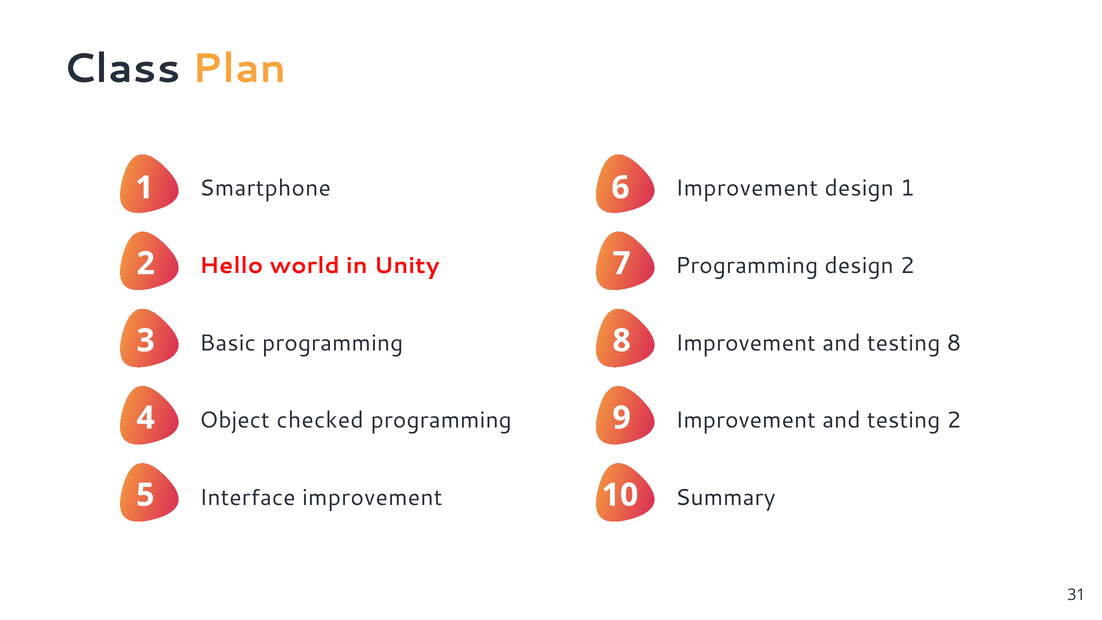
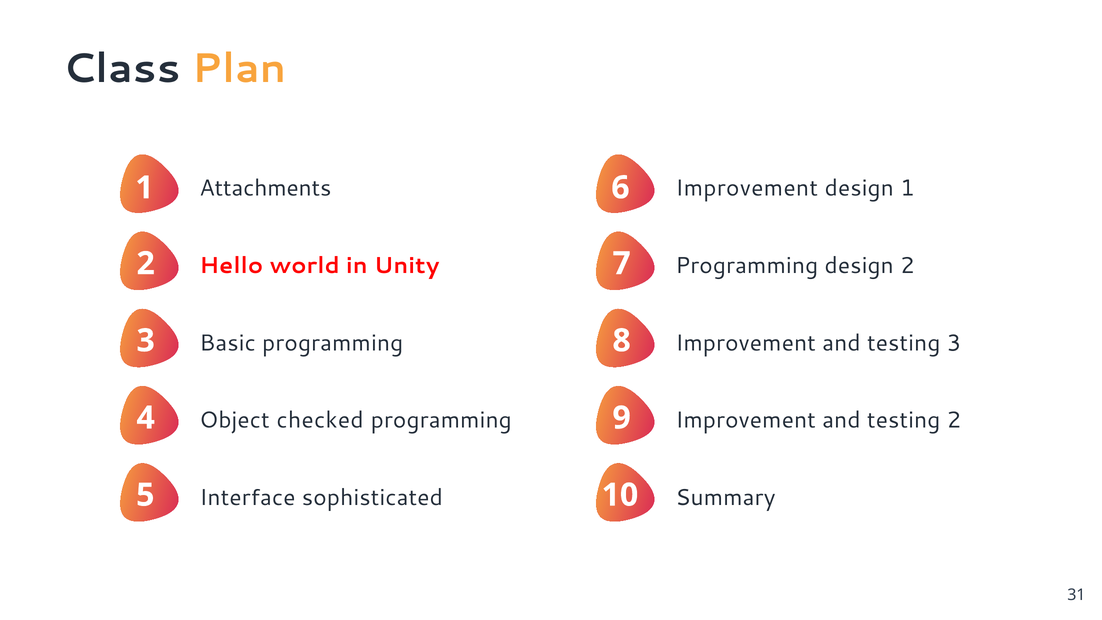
Smartphone: Smartphone -> Attachments (265, 188)
testing 8: 8 -> 3 (954, 343)
Interface improvement: improvement -> sophisticated (372, 498)
